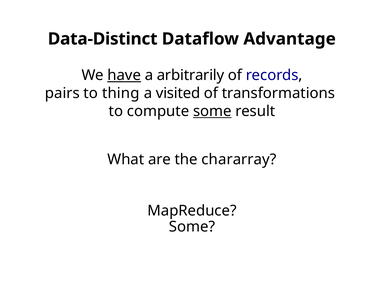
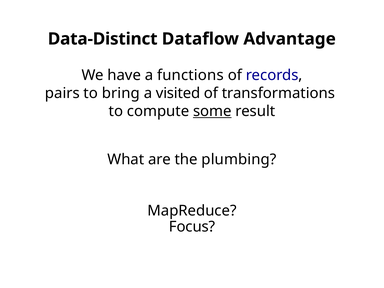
have underline: present -> none (124, 75)
arbitrarily: arbitrarily -> functions (190, 75)
thing: thing -> bring (121, 93)
chararray: chararray -> plumbing (239, 160)
Some: Some -> Focus (192, 227)
